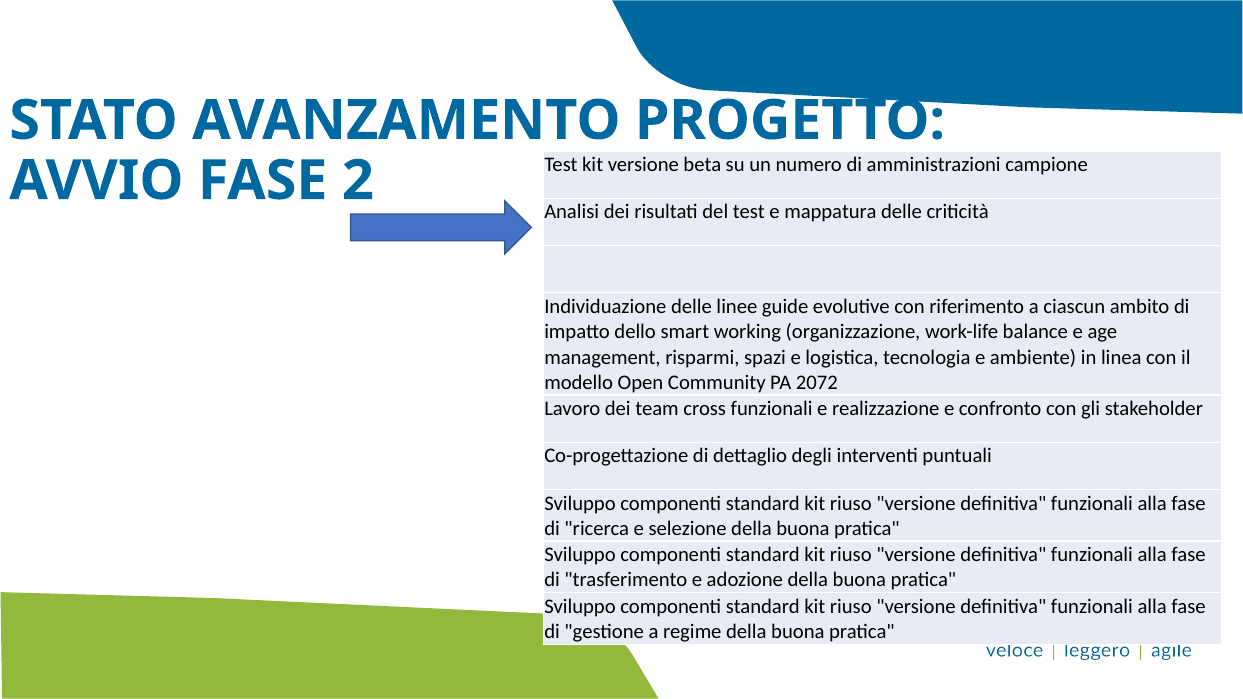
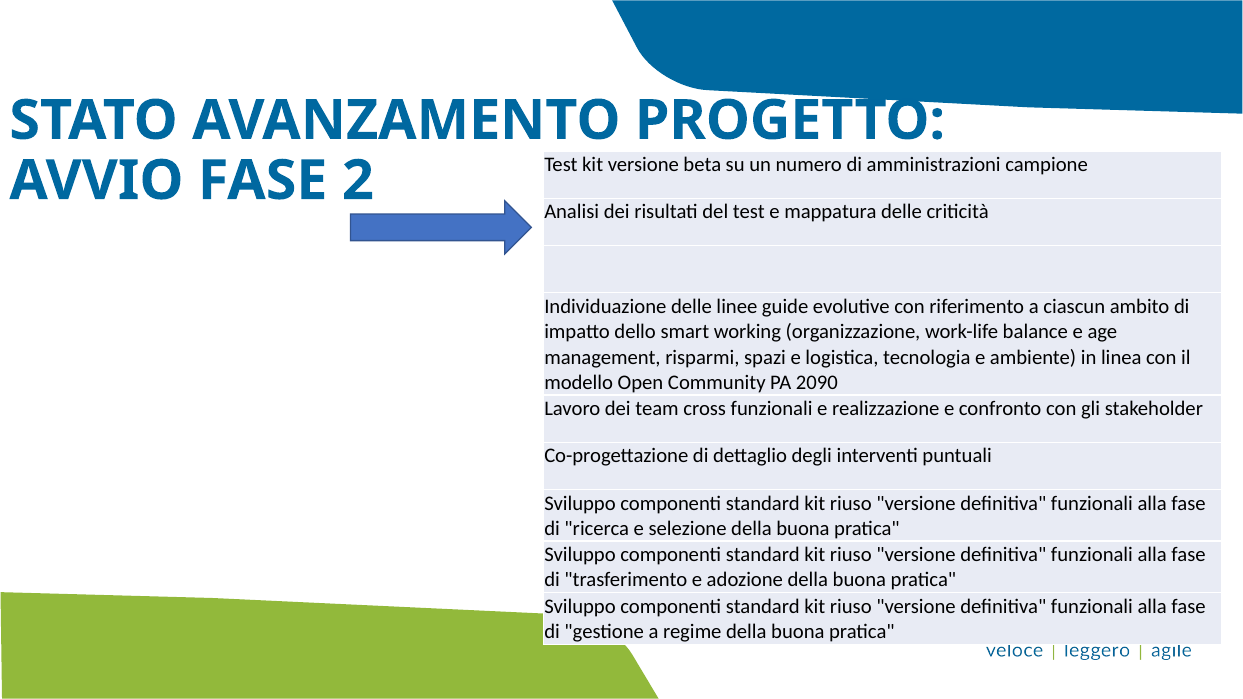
2072: 2072 -> 2090 (817, 383)
